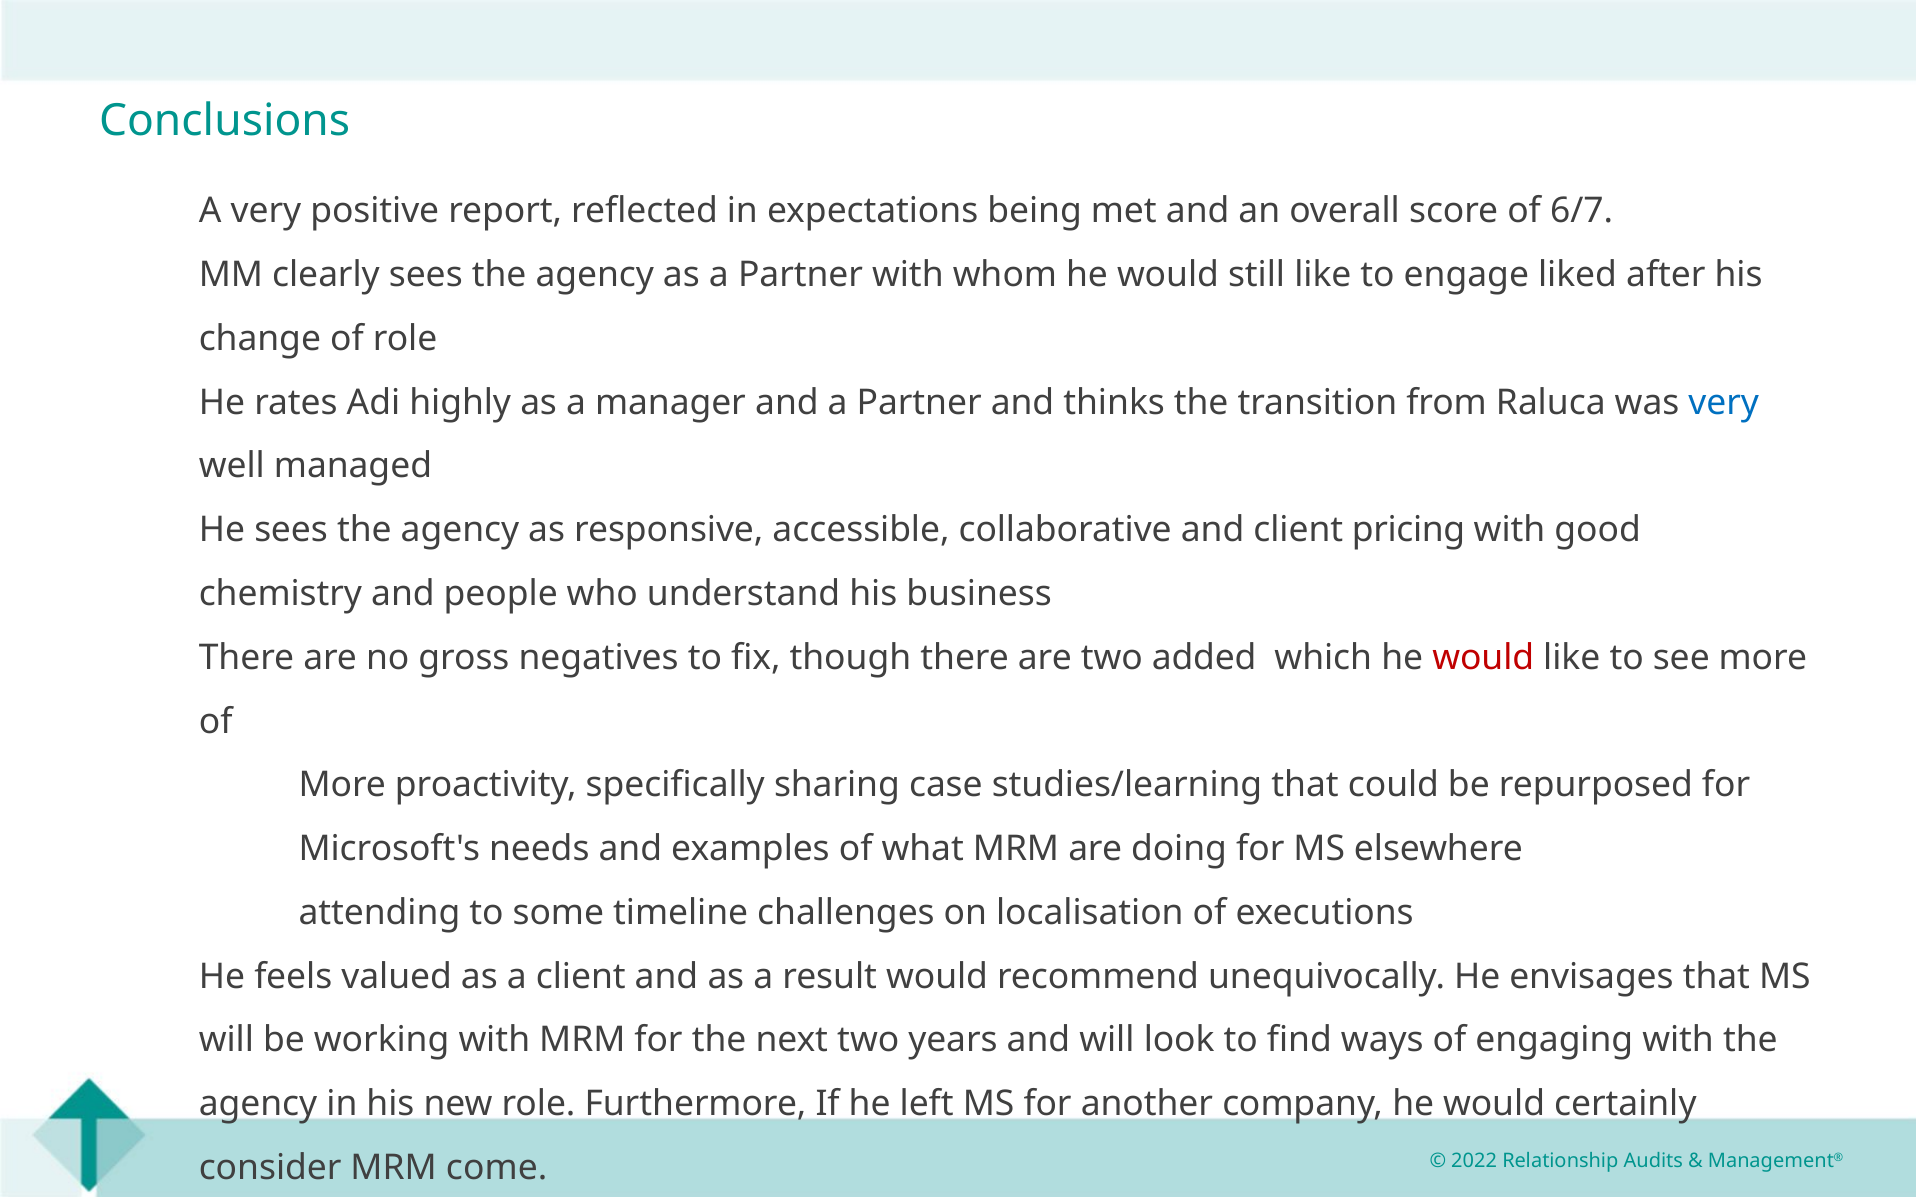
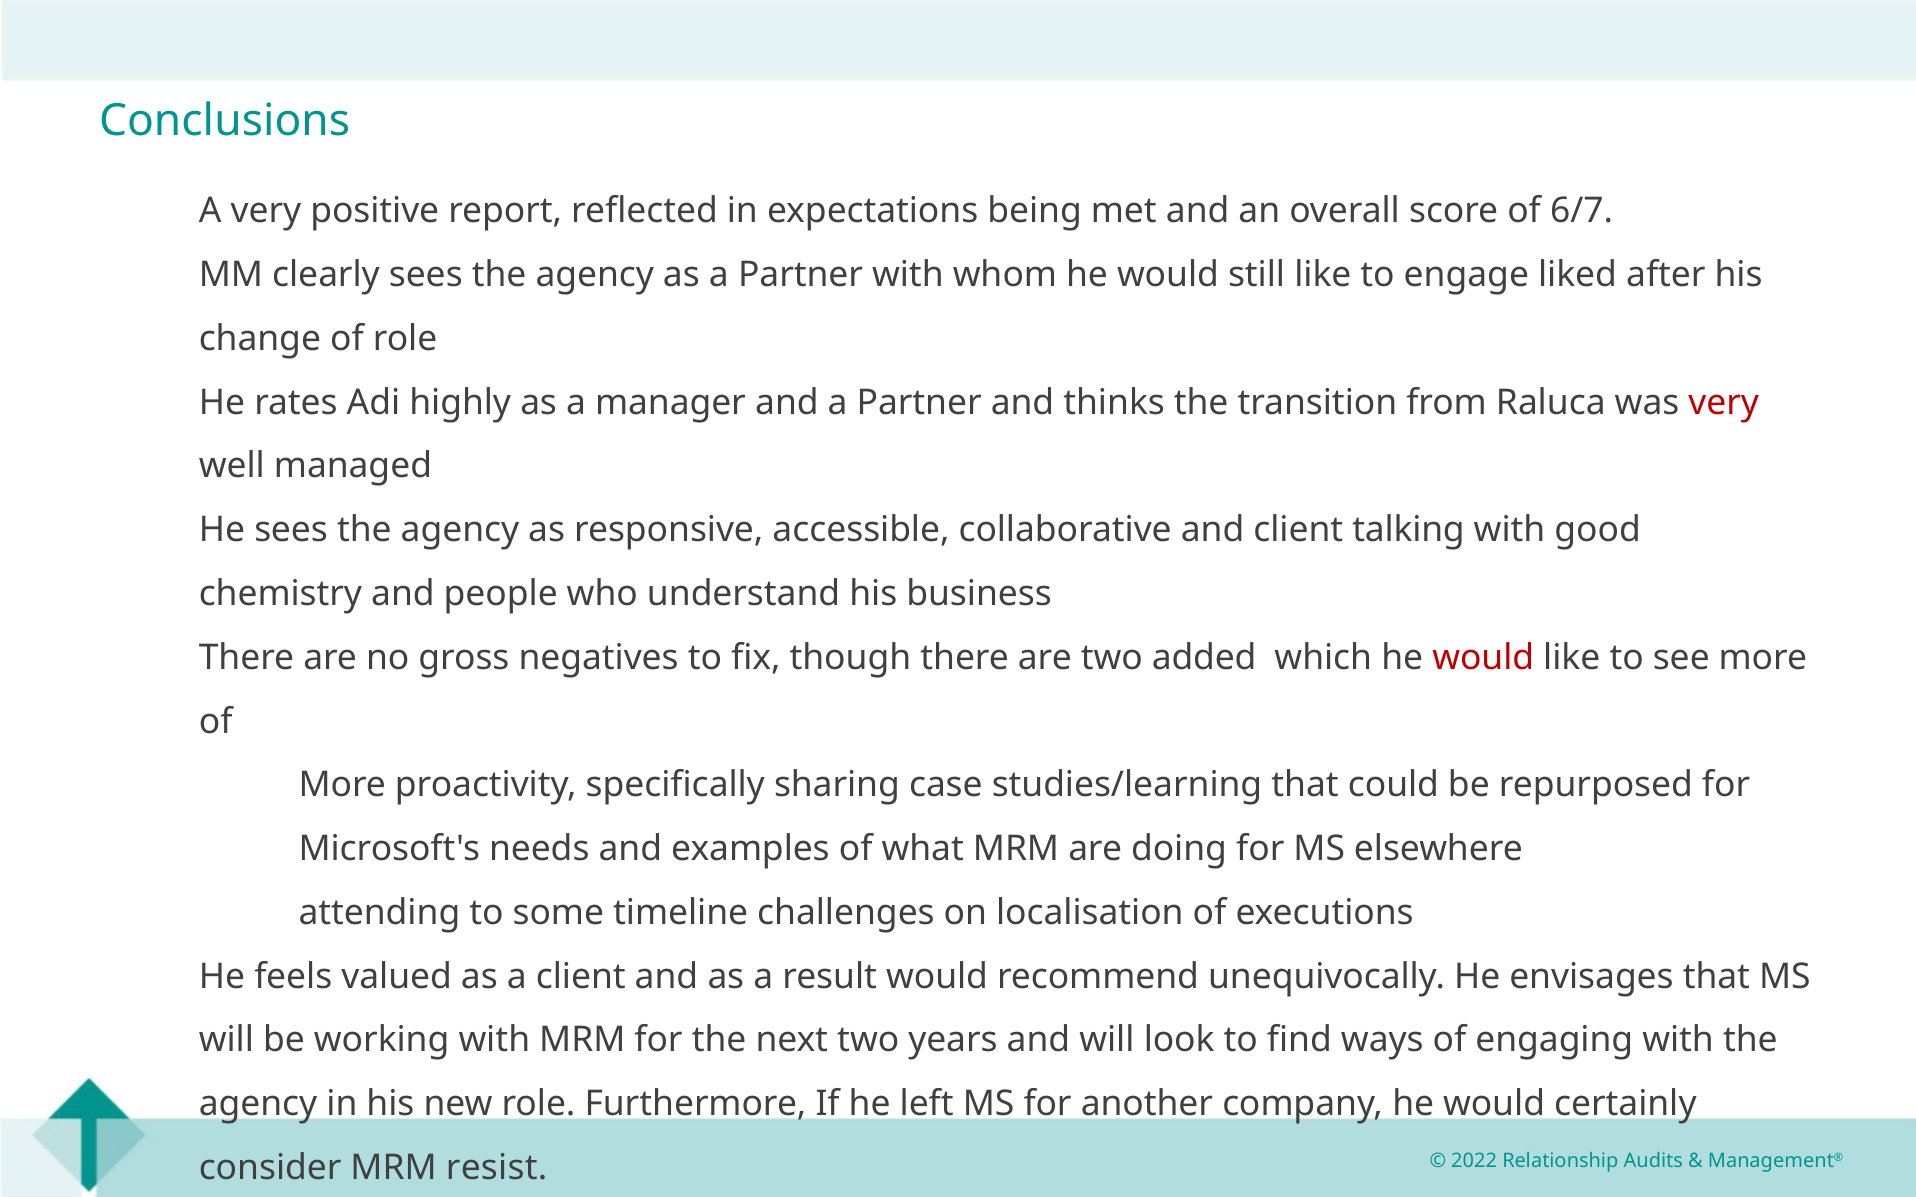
very colour: blue -> red (1724, 403)
pricing: pricing -> talking (1409, 530)
come: come -> resist (497, 1168)
